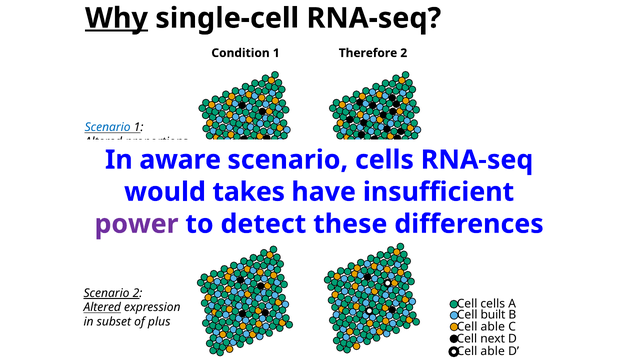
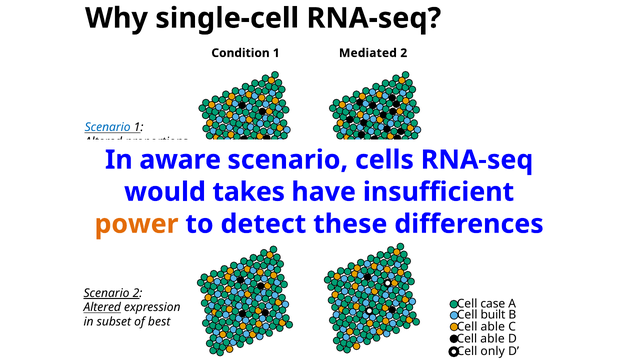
Why underline: present -> none (116, 18)
Therefore: Therefore -> Mediated (368, 53)
power colour: purple -> orange (137, 224)
Cell cells: cells -> case (493, 304)
plus: plus -> best (159, 322)
next: next -> able (493, 339)
able: able -> only (493, 351)
